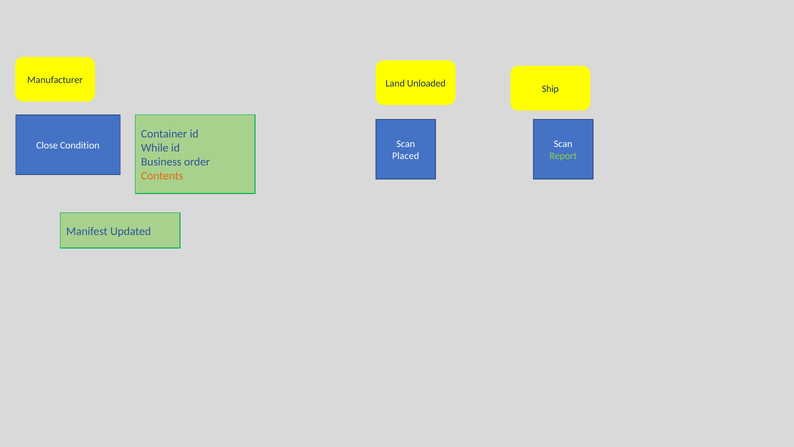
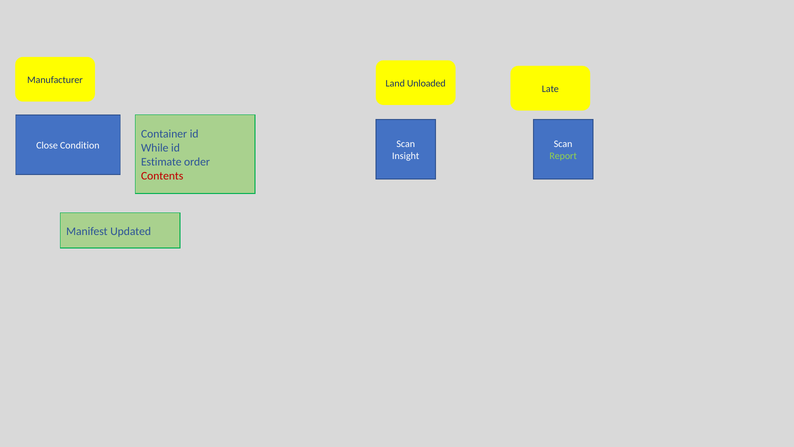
Ship: Ship -> Late (550, 89)
Placed: Placed -> Insight (406, 156)
Business: Business -> Estimate (161, 162)
Contents colour: orange -> red (162, 176)
